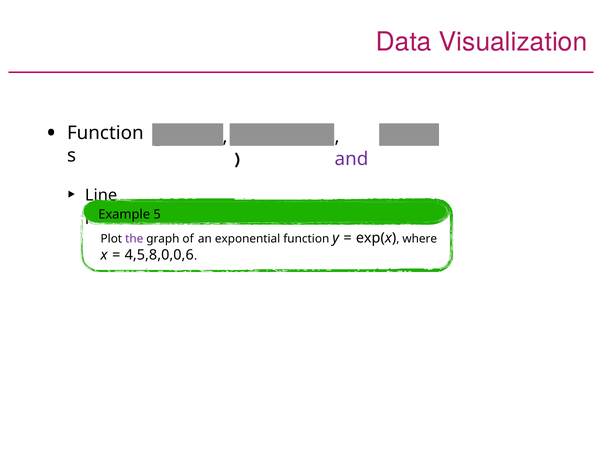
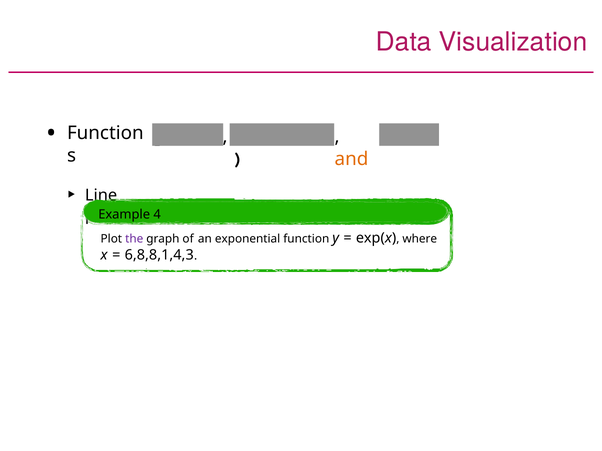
and colour: purple -> orange (351, 159)
5: 5 -> 4 (157, 215)
4,5,8,0,0,6: 4,5,8,0,0,6 -> 6,8,8,1,4,3 (159, 255)
